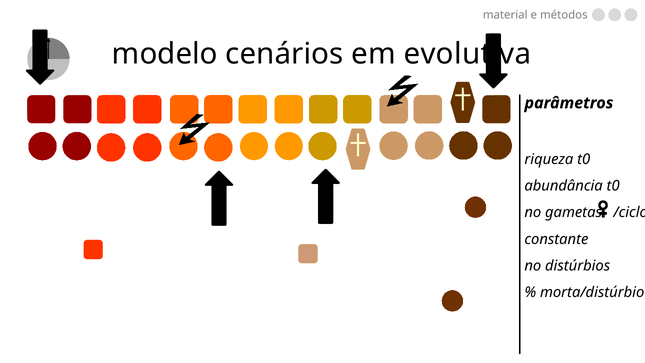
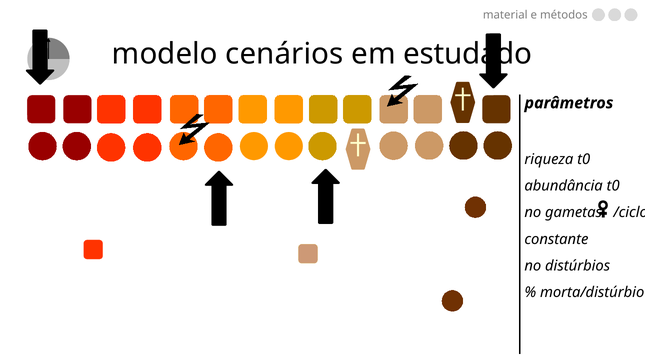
evolutiva: evolutiva -> estudado (468, 54)
